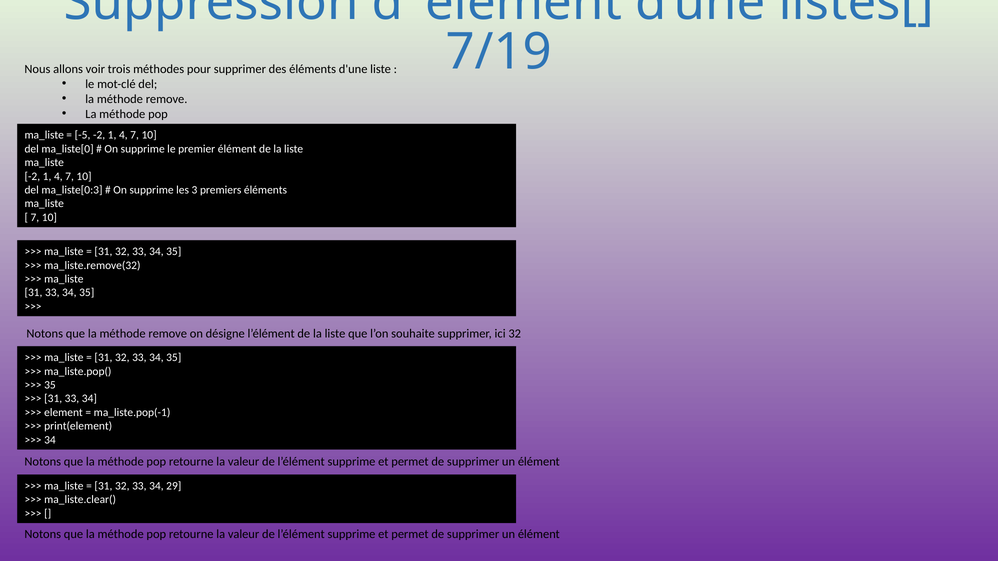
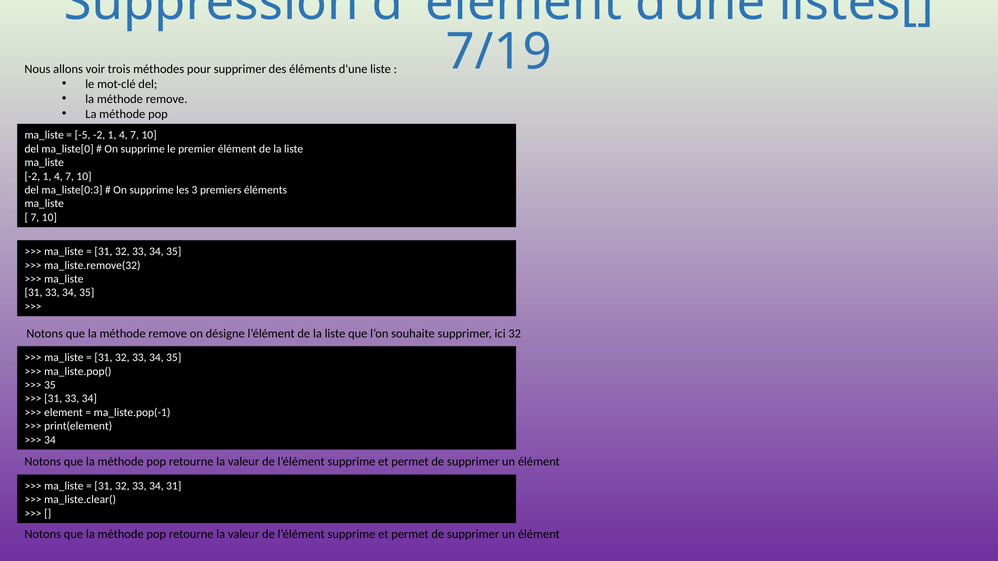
34 29: 29 -> 31 (174, 486)
